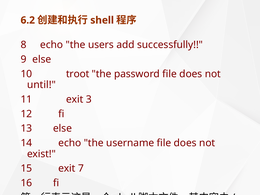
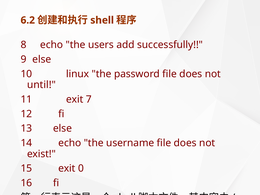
troot: troot -> linux (78, 74)
3: 3 -> 7 (89, 99)
7: 7 -> 0 (81, 168)
